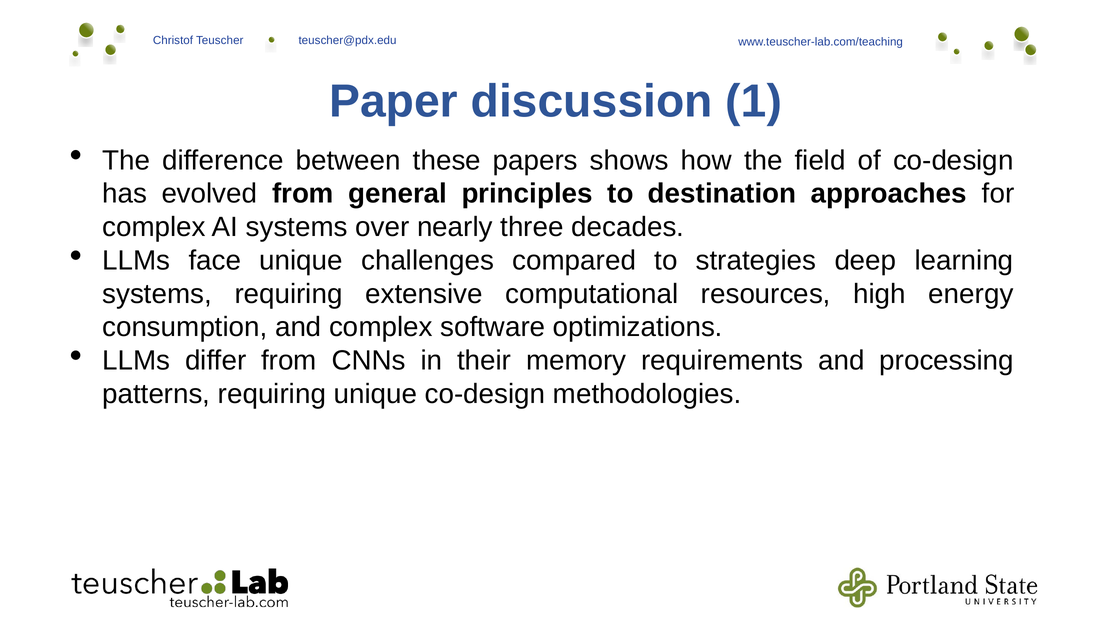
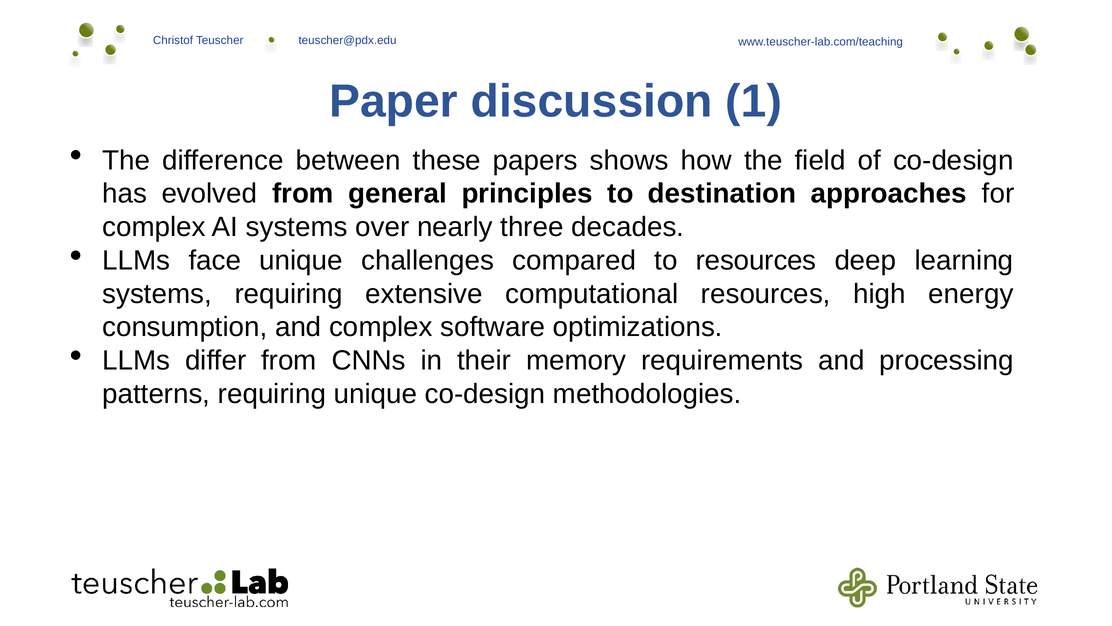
to strategies: strategies -> resources (756, 260)
